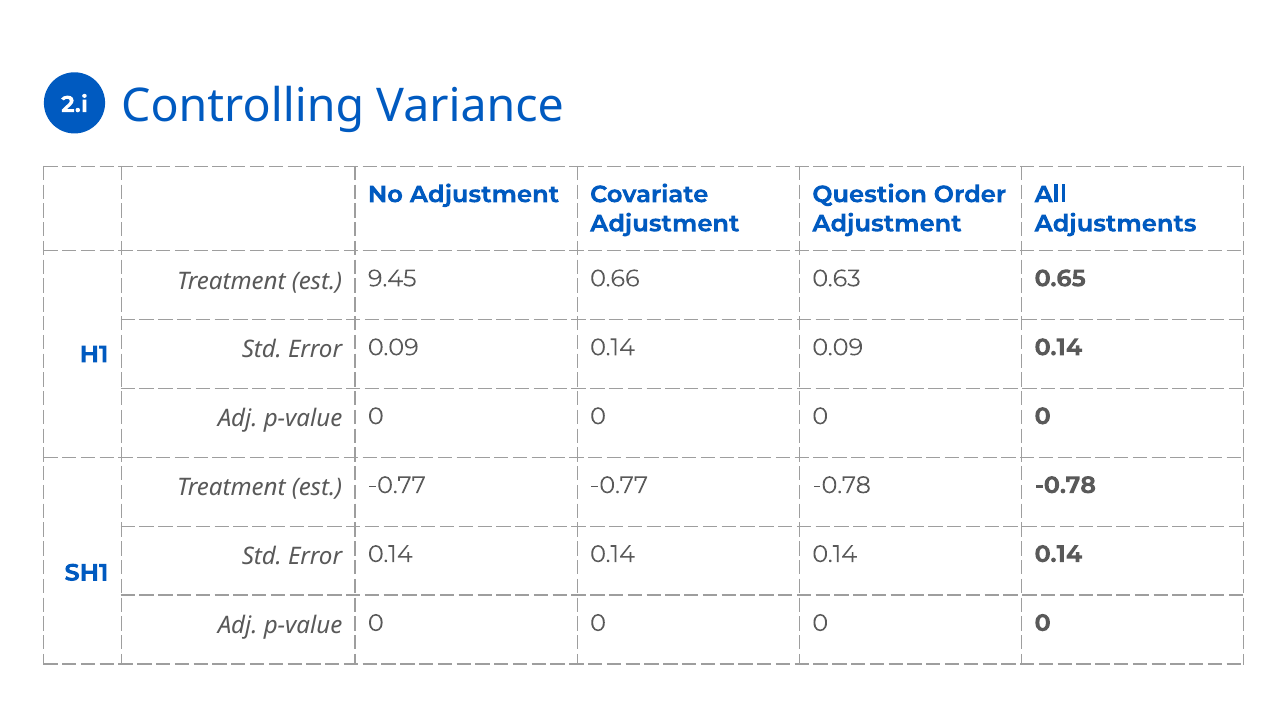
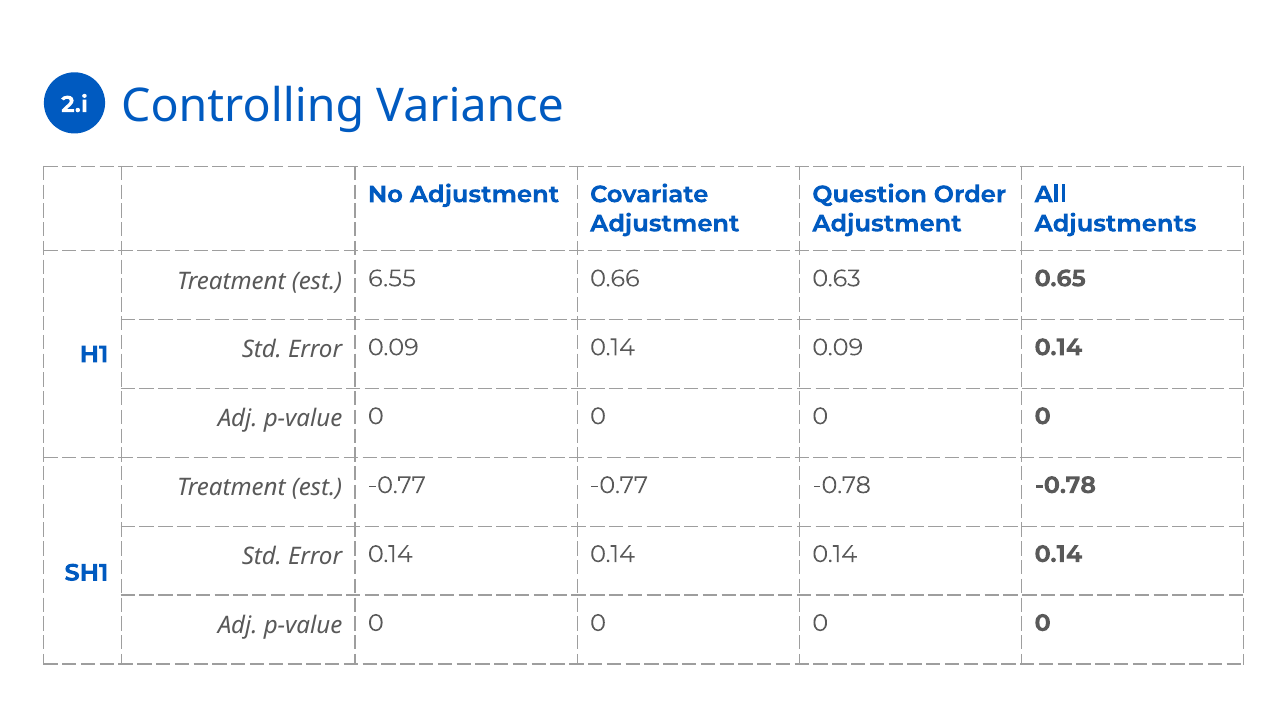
9.45: 9.45 -> 6.55 (392, 279)
